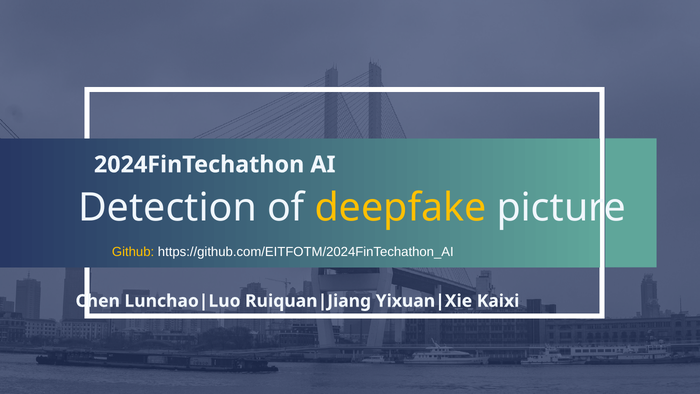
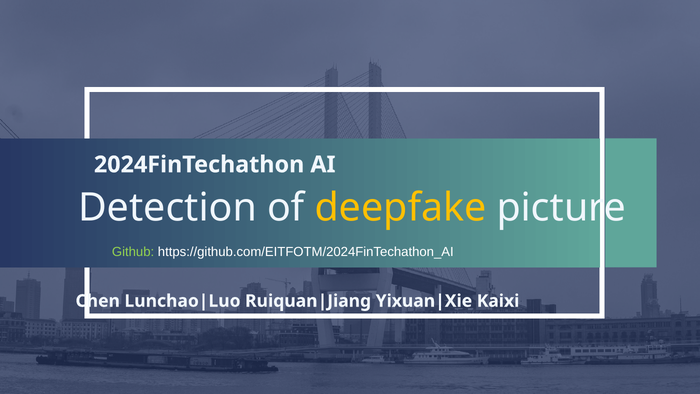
Github colour: yellow -> light green (133, 252)
